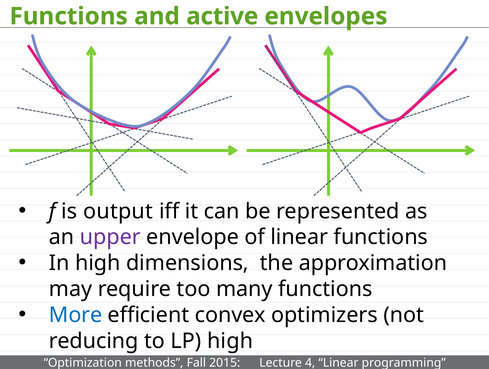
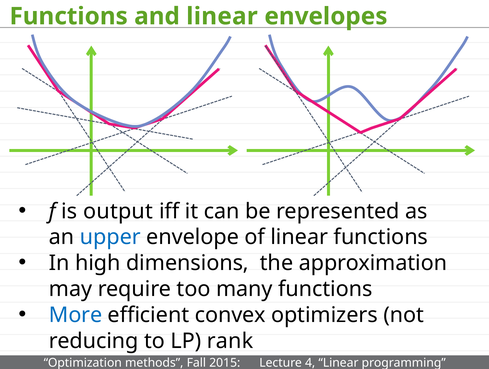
and active: active -> linear (222, 16)
upper colour: purple -> blue (110, 237)
LP high: high -> rank (230, 341)
